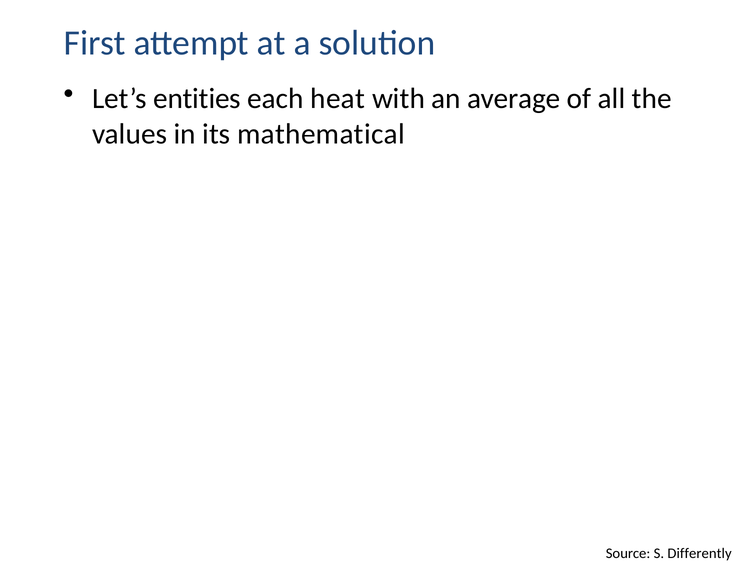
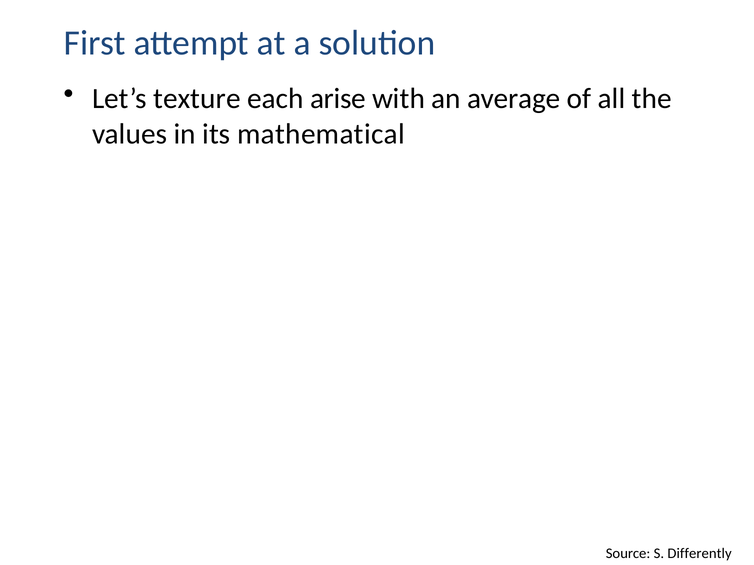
entities: entities -> texture (197, 99)
heat: heat -> arise (338, 99)
